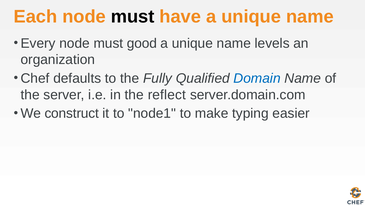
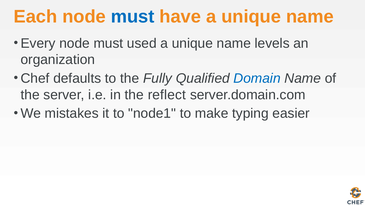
must colour: black -> blue (133, 17)
good: good -> used (142, 43)
construct: construct -> mistakes (72, 114)
